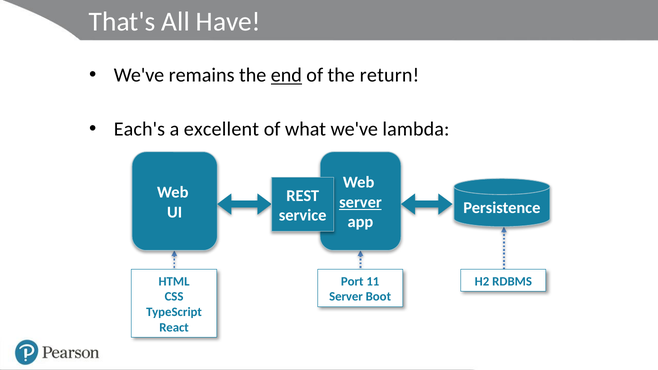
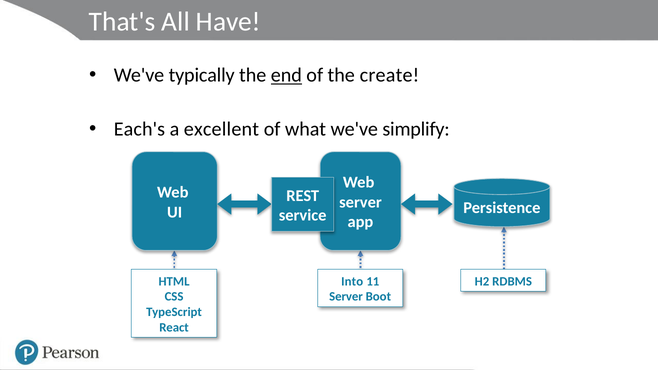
remains: remains -> typically (202, 75)
return: return -> create (390, 75)
lambda: lambda -> simplify (416, 129)
server underline: present -> none (360, 202)
Port: Port -> Into (352, 281)
